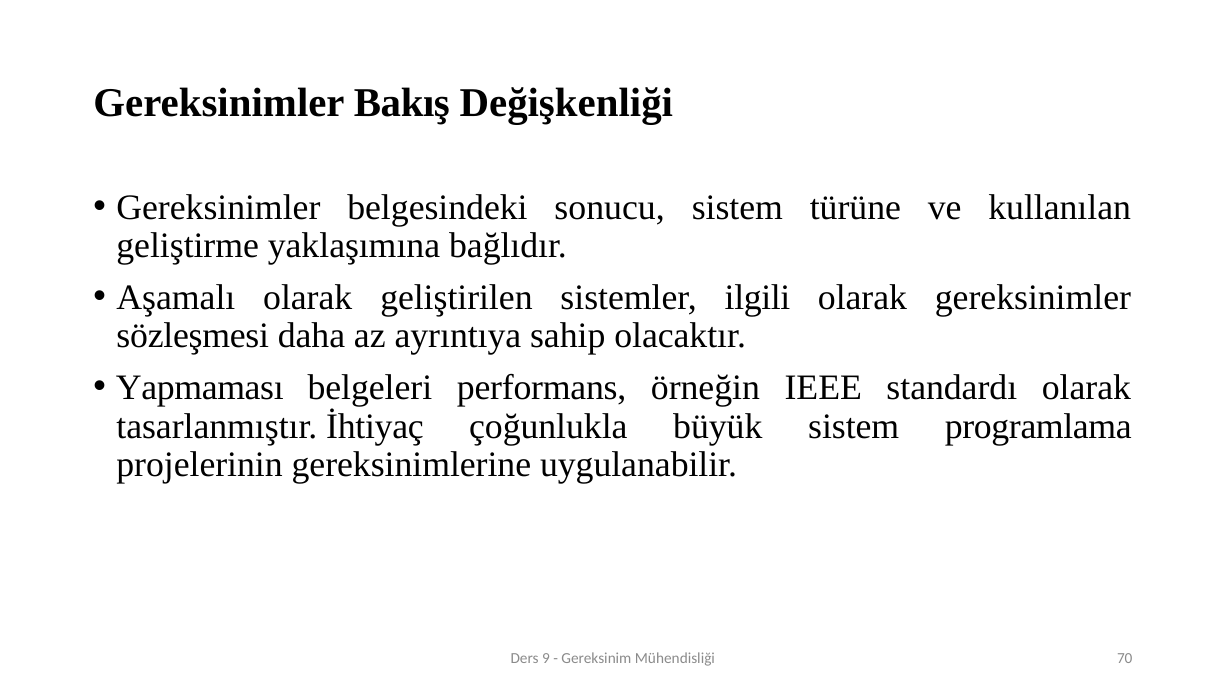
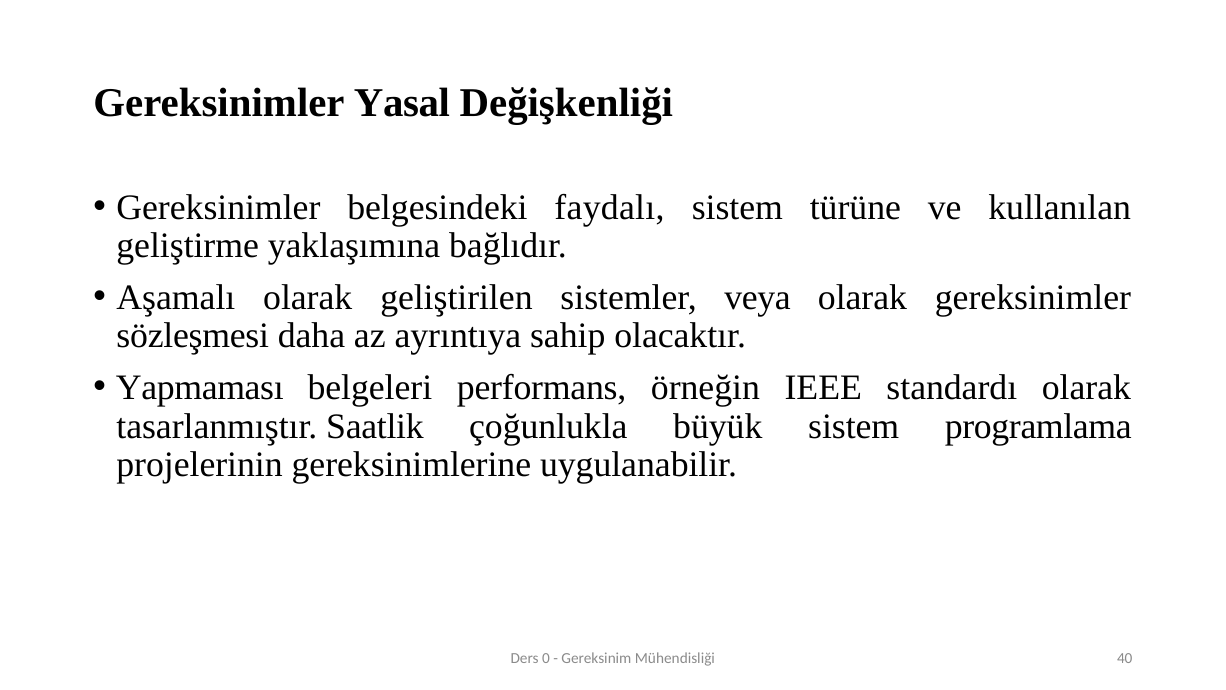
Bakış: Bakış -> Yasal (402, 103)
sonucu: sonucu -> faydalı (610, 207)
ilgili: ilgili -> veya (758, 297)
İhtiyaç: İhtiyaç -> Saatlik (375, 426)
9: 9 -> 0 (546, 659)
70: 70 -> 40 (1125, 658)
